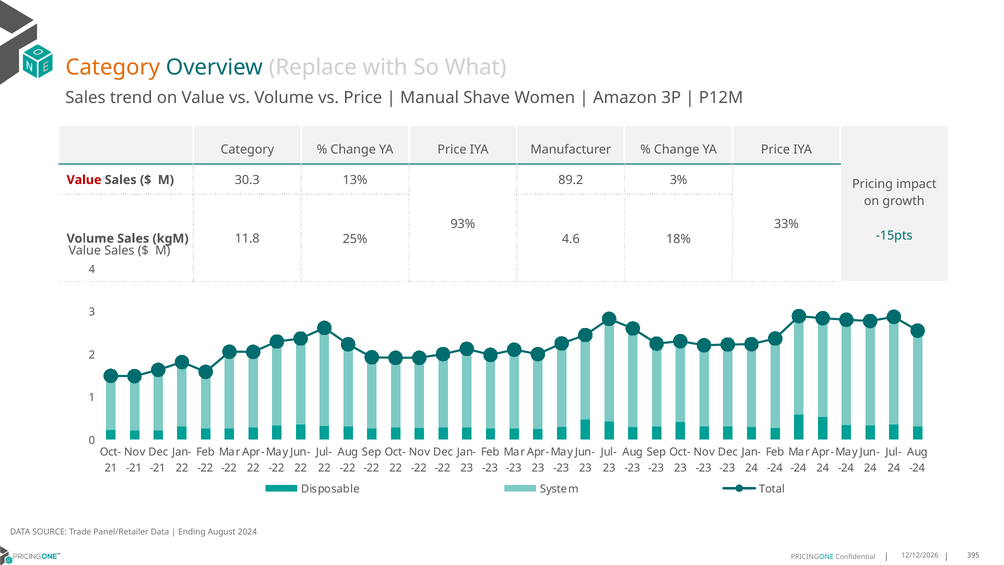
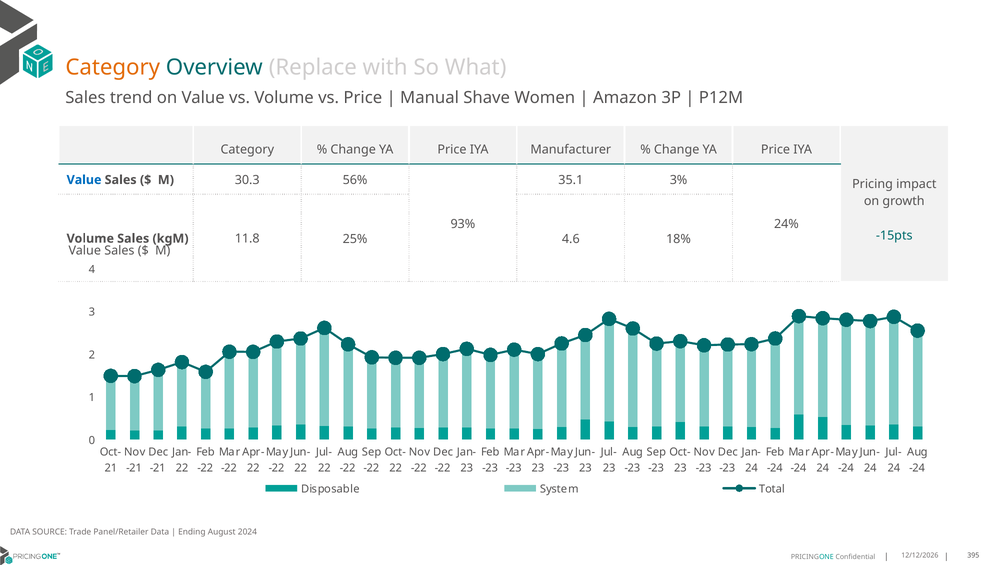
89.2: 89.2 -> 35.1 (571, 180)
Value colour: red -> blue (84, 180)
13%: 13% -> 56% (355, 180)
33%: 33% -> 24% (786, 224)
